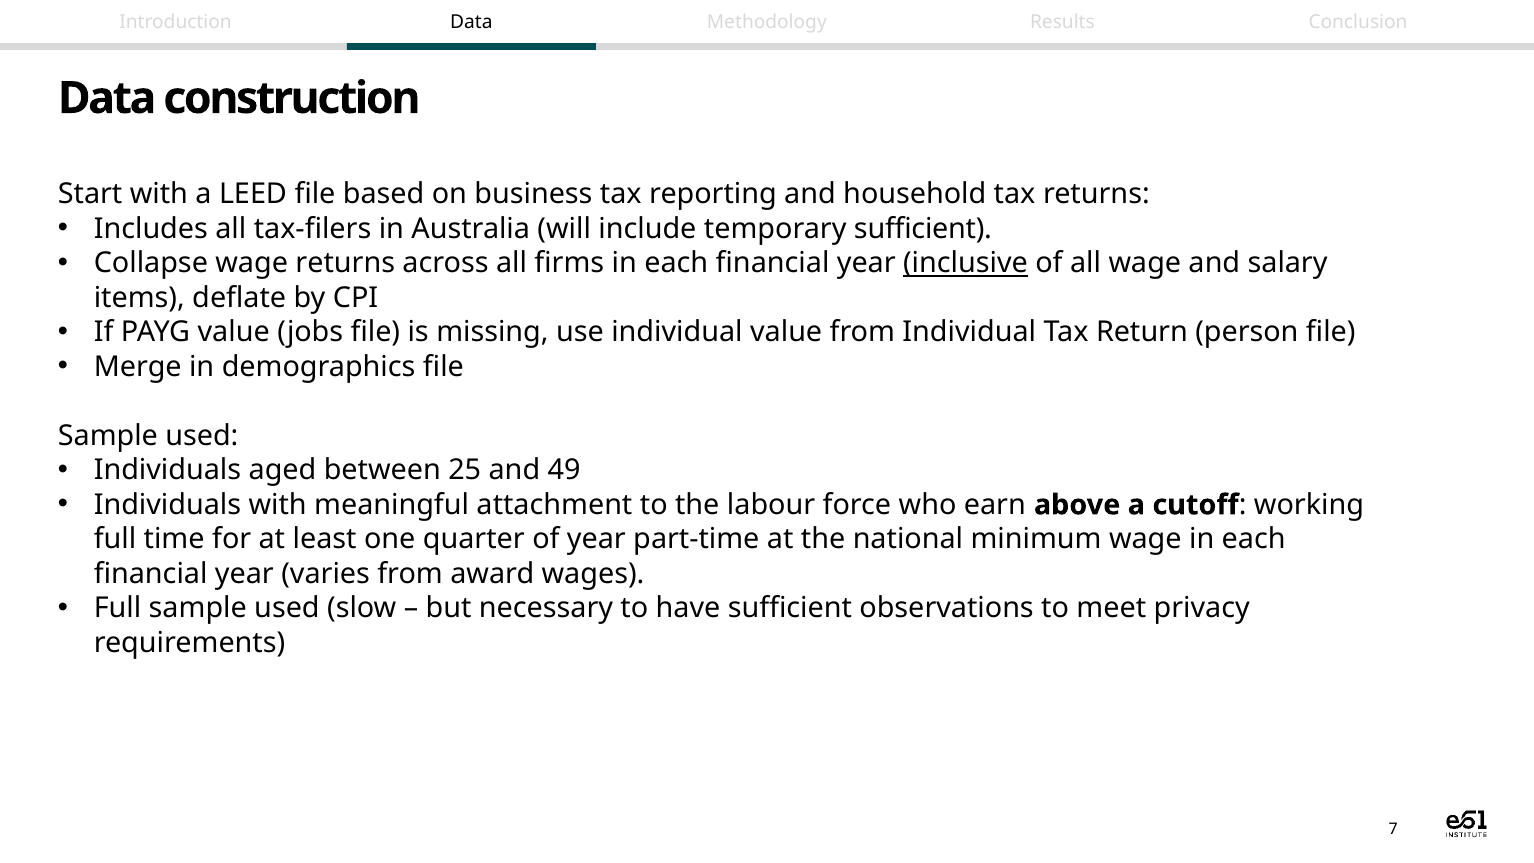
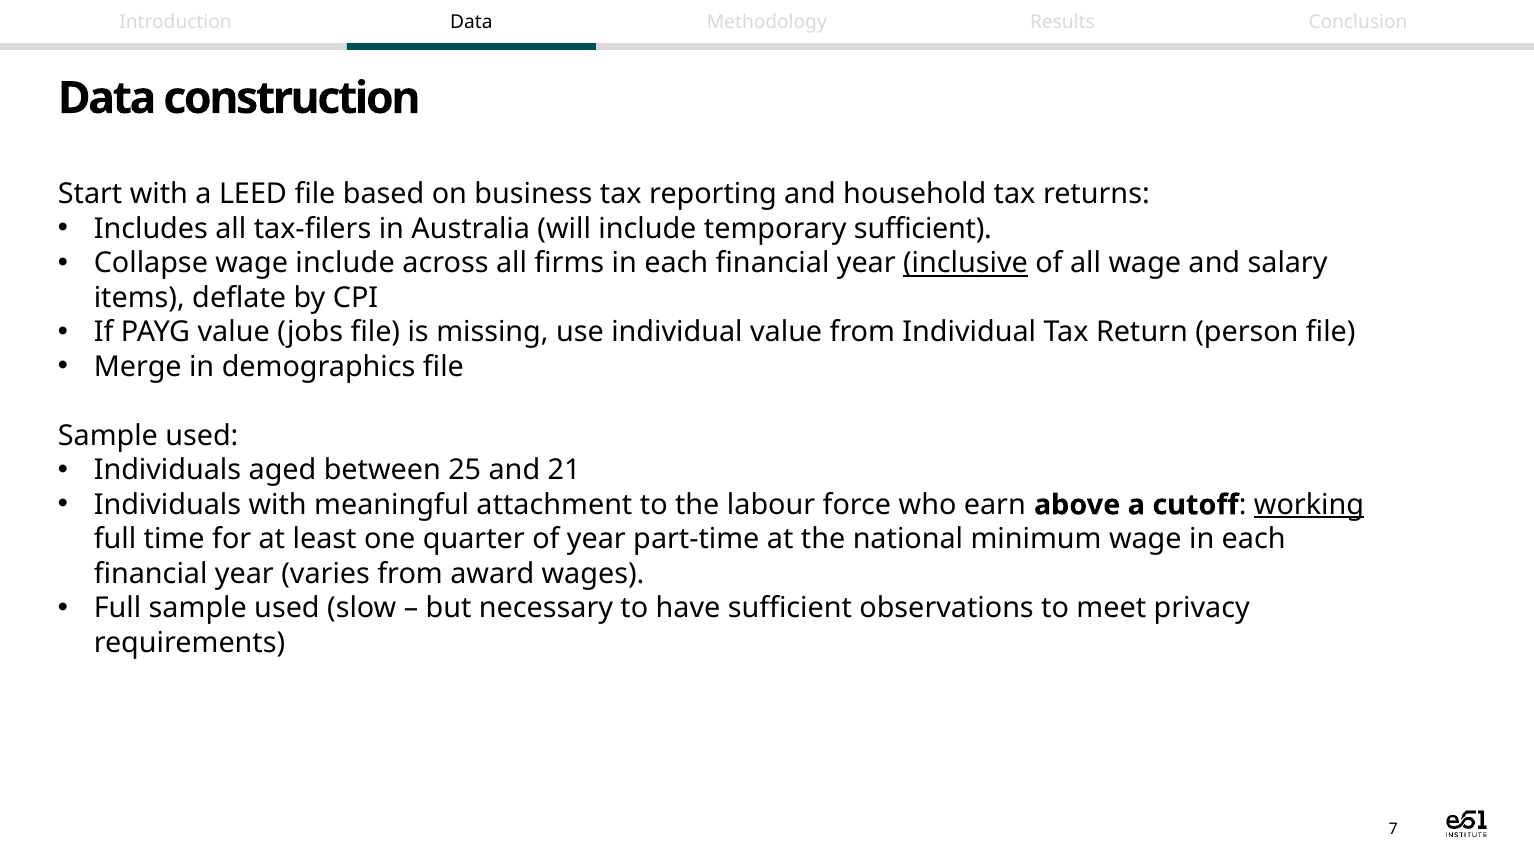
wage returns: returns -> include (345, 263)
49: 49 -> 21 (564, 470)
working underline: none -> present (1309, 505)
